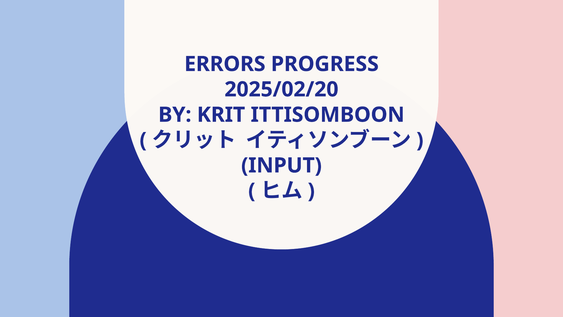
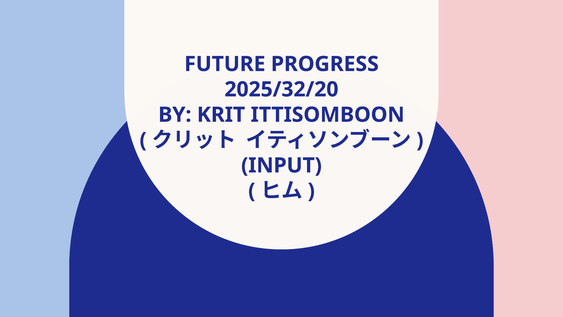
ERRORS: ERRORS -> FUTURE (225, 64)
2025/02/20: 2025/02/20 -> 2025/32/20 (281, 89)
